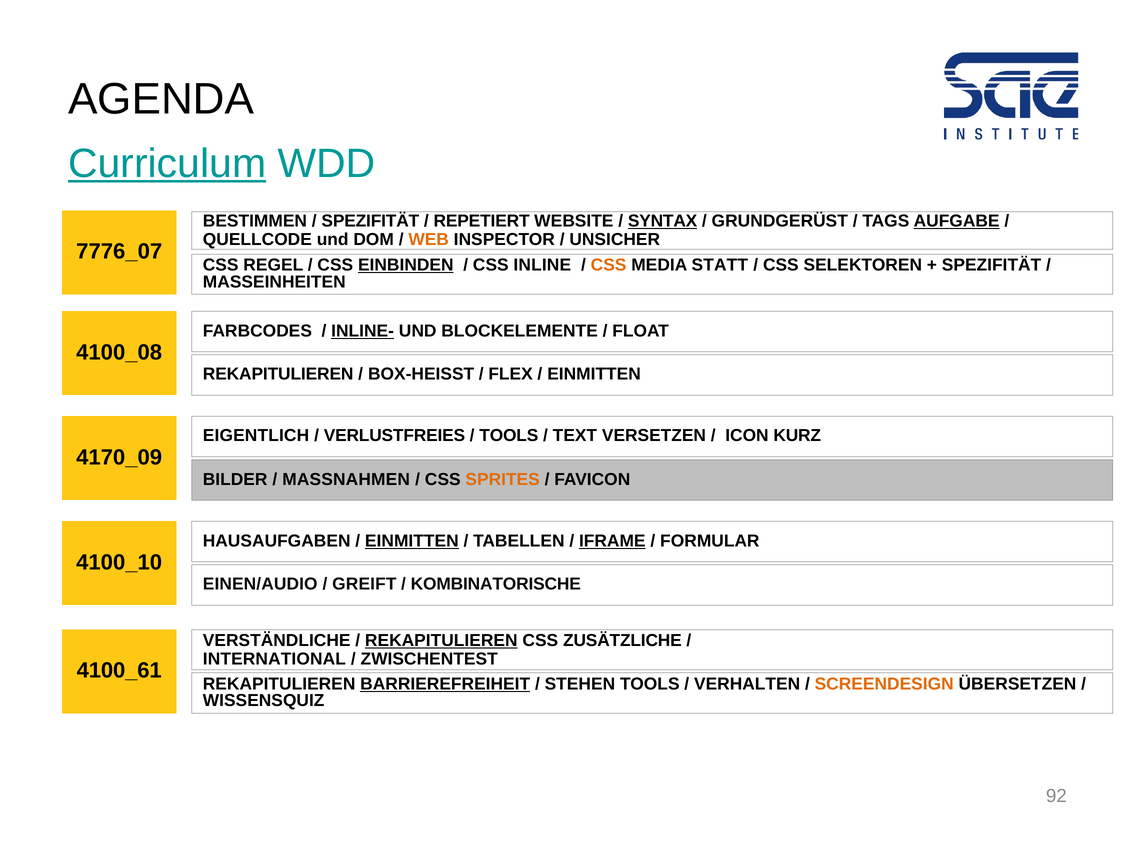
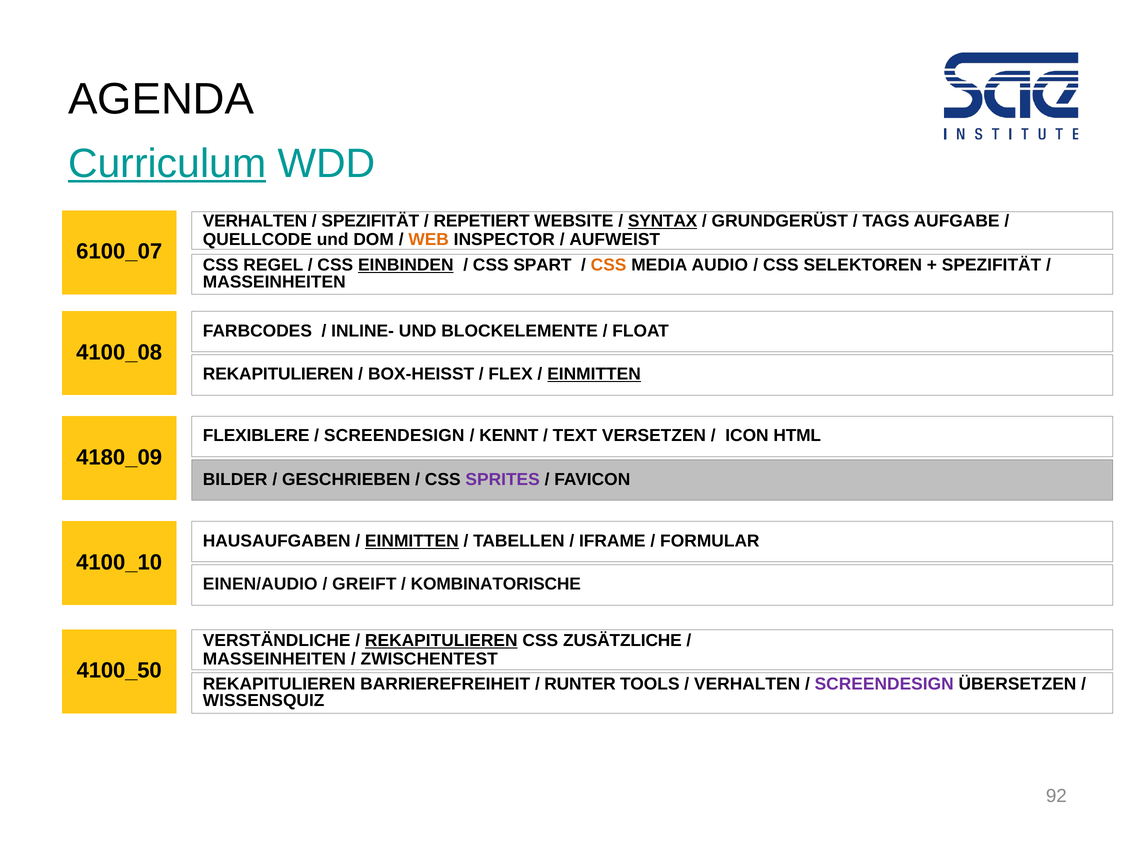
BESTIMMEN: BESTIMMEN -> VERHALTEN (255, 221)
AUFGABE underline: present -> none (957, 221)
UNSICHER: UNSICHER -> AUFWEIST (615, 240)
7776_07: 7776_07 -> 6100_07 (119, 252)
INLINE: INLINE -> SPART (542, 265)
STATT: STATT -> AUDIO (720, 265)
INLINE- underline: present -> none (363, 331)
EINMITTEN underline: none -> present (594, 374)
EIGENTLICH: EIGENTLICH -> FLEXIBLERE (256, 436)
VERLUSTFREIES: VERLUSTFREIES -> SCREENDESIGN (394, 436)
TOOLS: TOOLS -> KENNT (509, 436)
KURZ: KURZ -> HTML (797, 436)
4170_09: 4170_09 -> 4180_09 (119, 457)
MASSNAHMEN: MASSNAHMEN -> GESCHRIEBEN (346, 480)
SPRITES colour: orange -> purple (503, 480)
IFRAME underline: present -> none (612, 541)
INTERNATIONAL: INTERNATIONAL -> MASSEINHEITEN (274, 659)
4100_61: 4100_61 -> 4100_50 (119, 671)
BARRIEREFREIHEIT underline: present -> none (445, 684)
STEHEN: STEHEN -> RUNTER (580, 684)
SCREENDESIGN colour: orange -> purple (884, 684)
